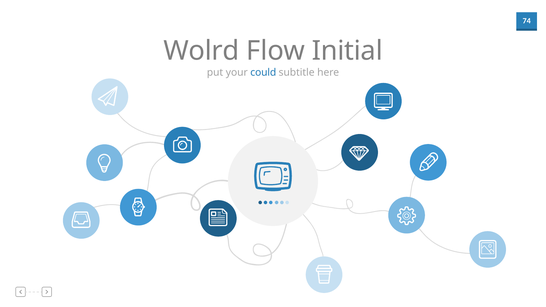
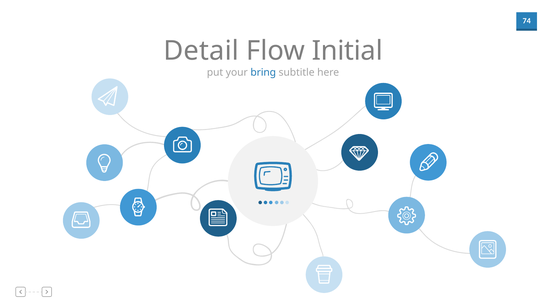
Wolrd: Wolrd -> Detail (201, 51)
could: could -> bring (263, 72)
